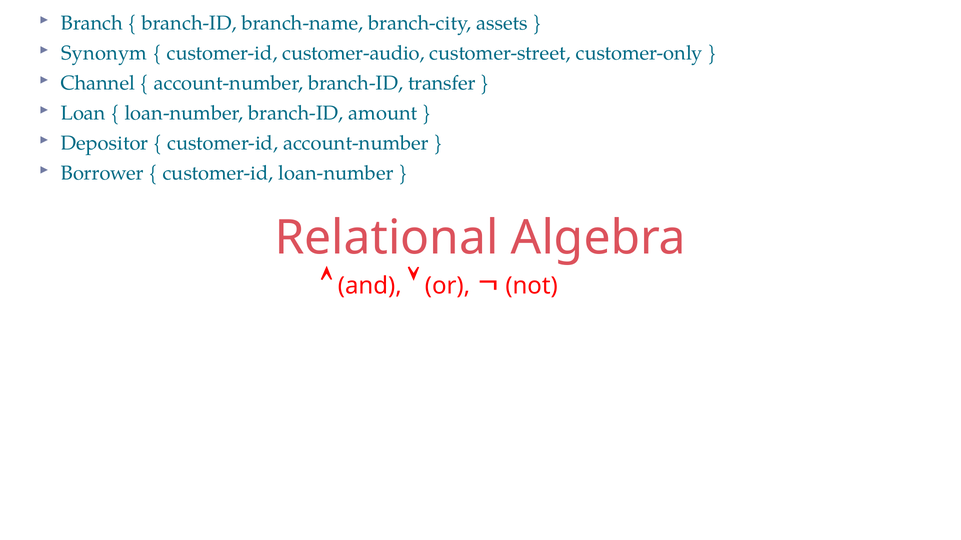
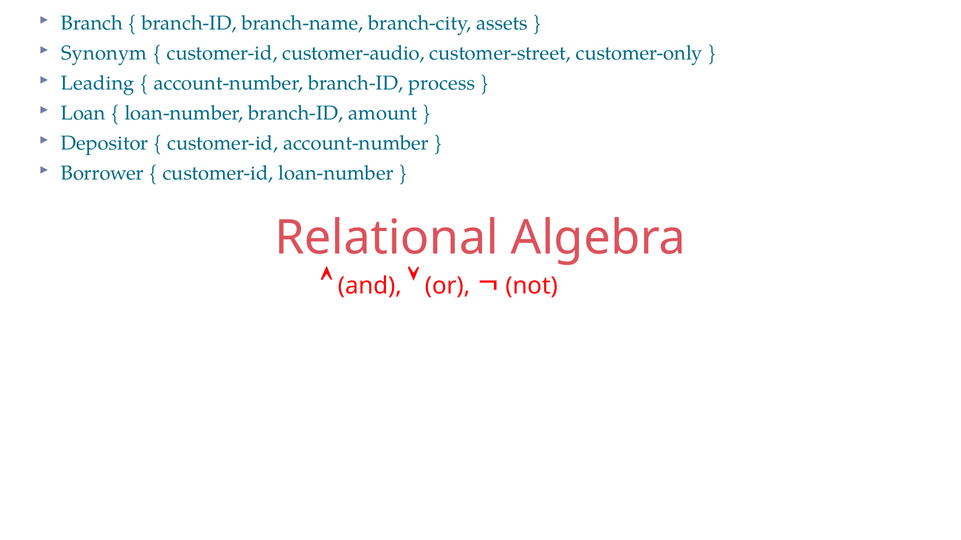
Channel: Channel -> Leading (98, 83)
transfer: transfer -> process (442, 83)
